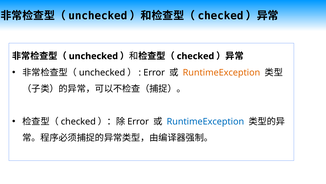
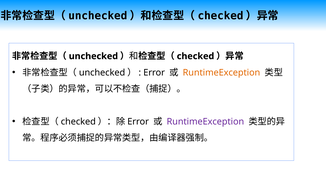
RuntimeException colour: blue -> purple (205, 121)
